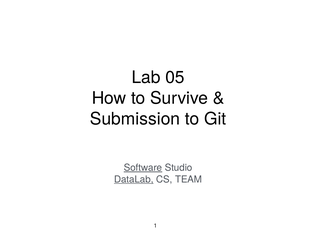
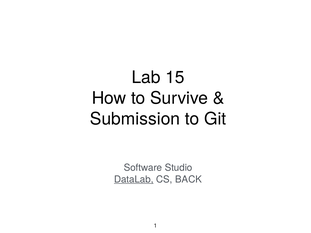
05: 05 -> 15 (175, 77)
Software underline: present -> none (143, 168)
TEAM: TEAM -> BACK (189, 180)
